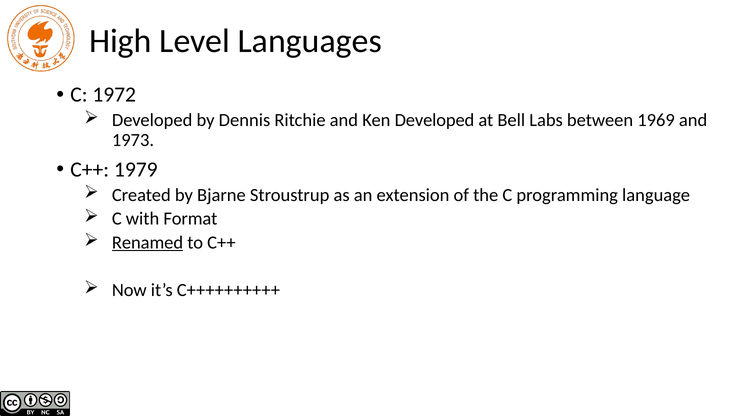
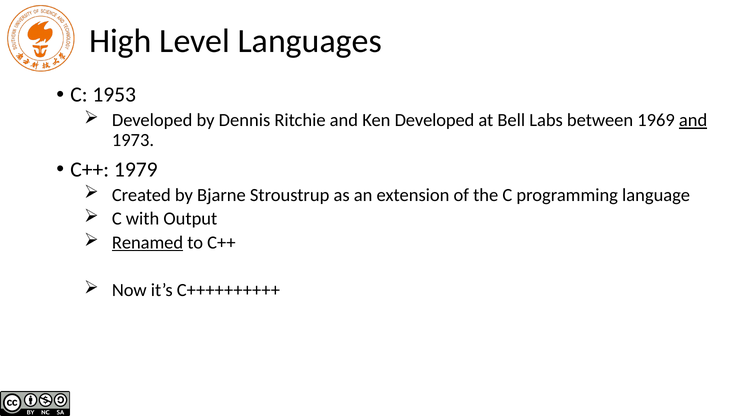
1972: 1972 -> 1953 (114, 95)
and underline: none -> present (693, 120)
Format: Format -> Output (190, 219)
